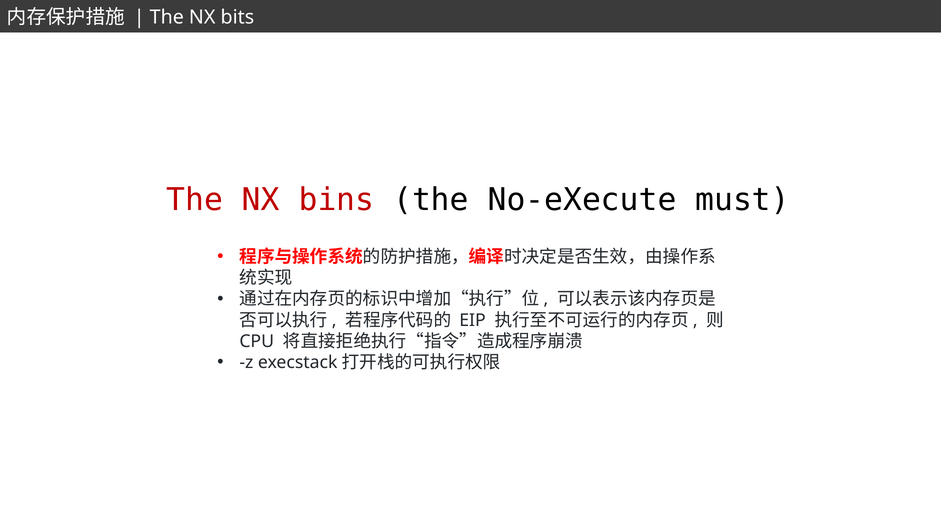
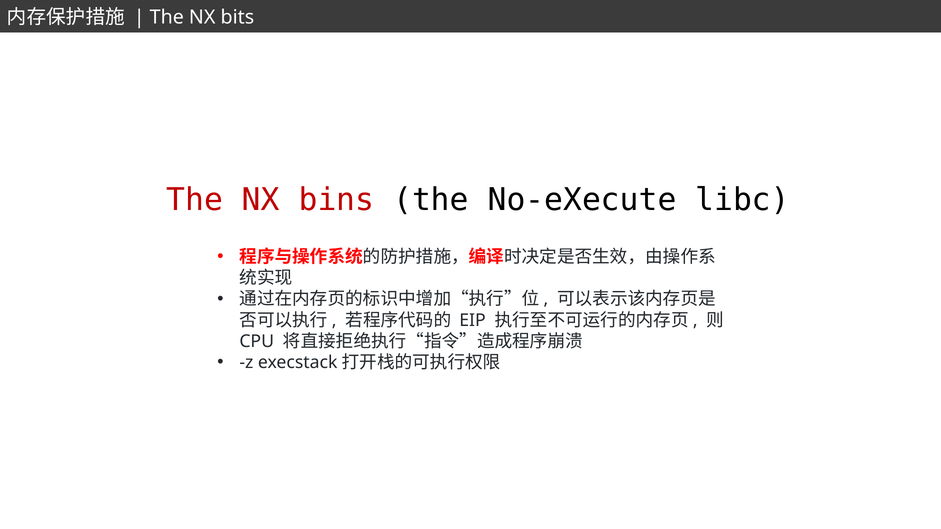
must: must -> libc (743, 200)
